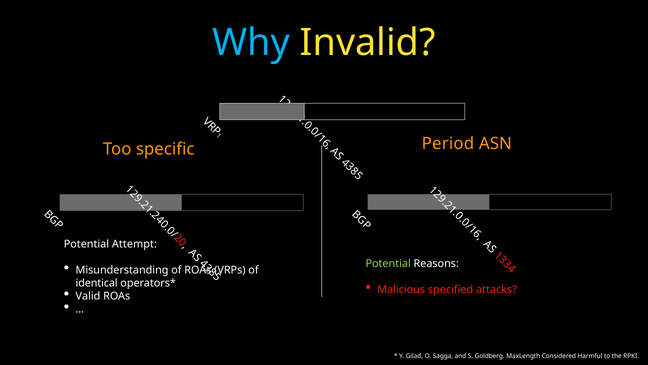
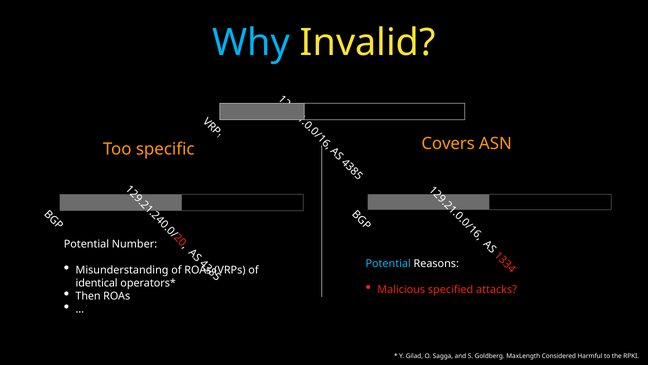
Period: Period -> Covers (448, 143)
Attempt: Attempt -> Number (135, 244)
Potential colour: light green -> light blue (388, 263)
Valid: Valid -> Then (88, 296)
